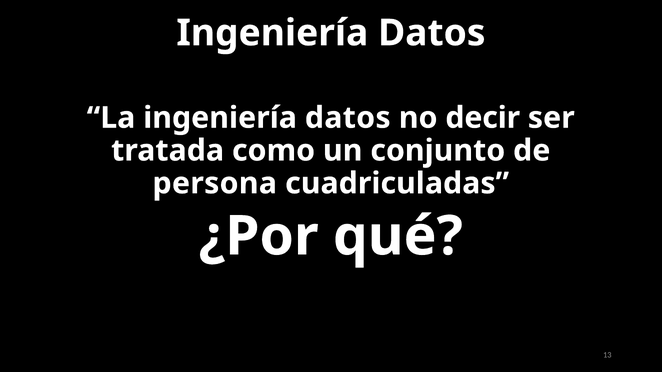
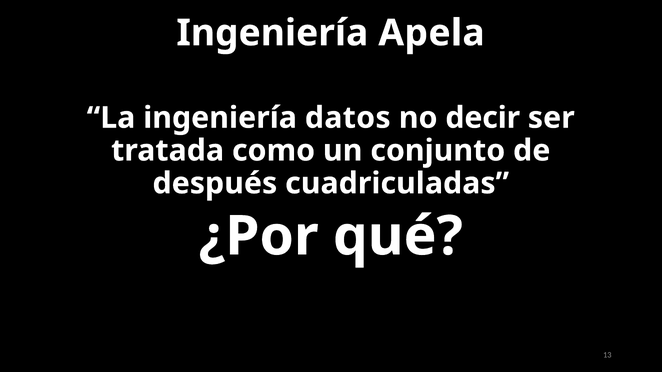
Datos: Datos -> Apela (432, 33)
persona: persona -> después (215, 184)
